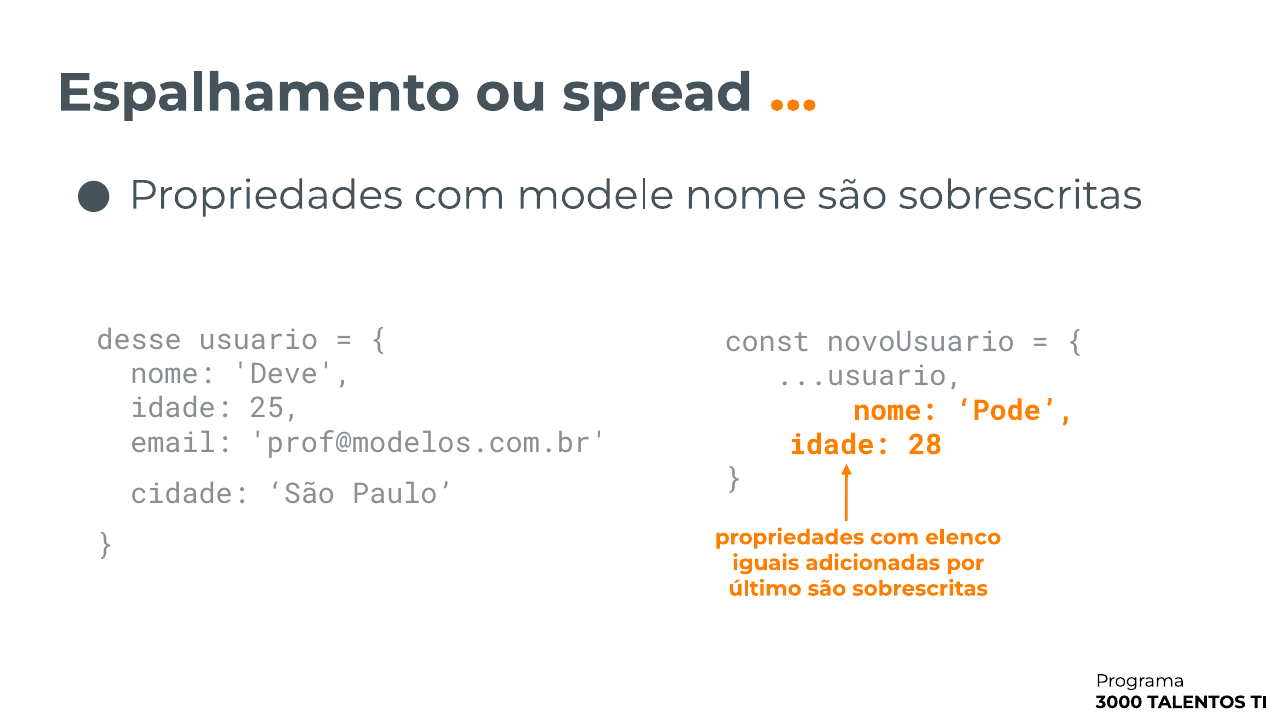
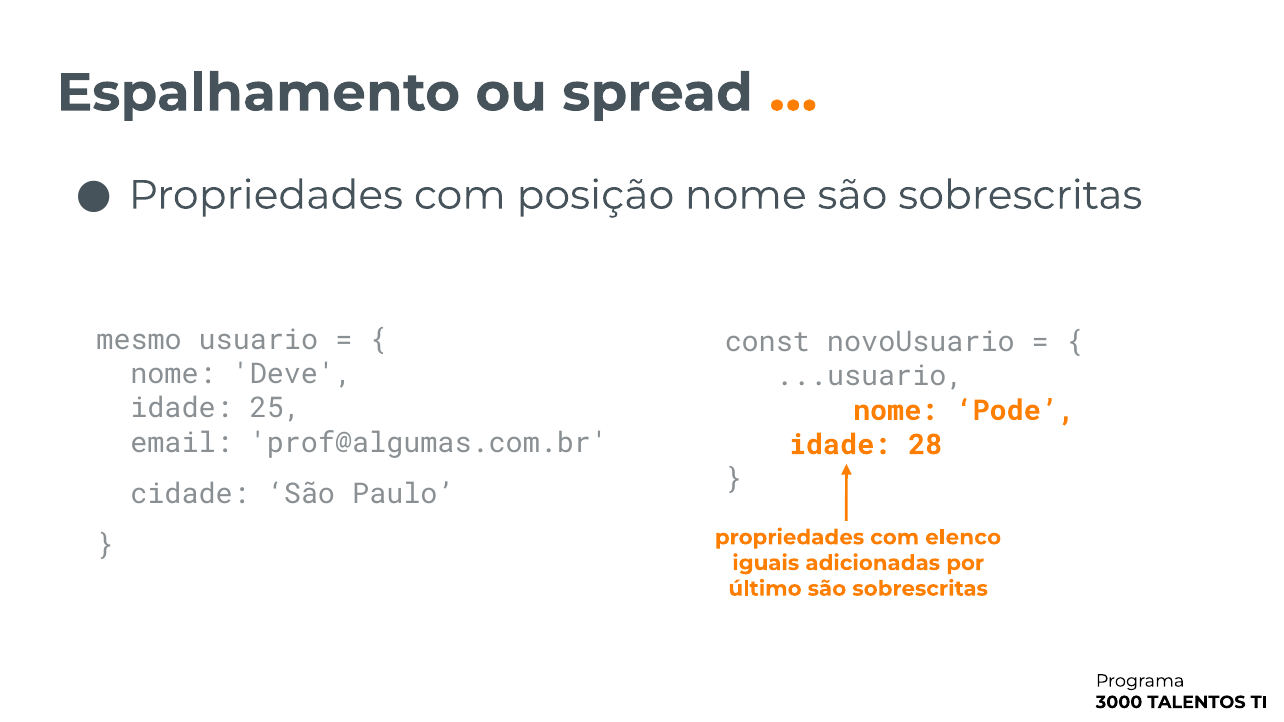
modele: modele -> posição (595, 195)
desse: desse -> mesmo (139, 340)
prof@modelos.com.br: prof@modelos.com.br -> prof@algumas.com.br (429, 443)
